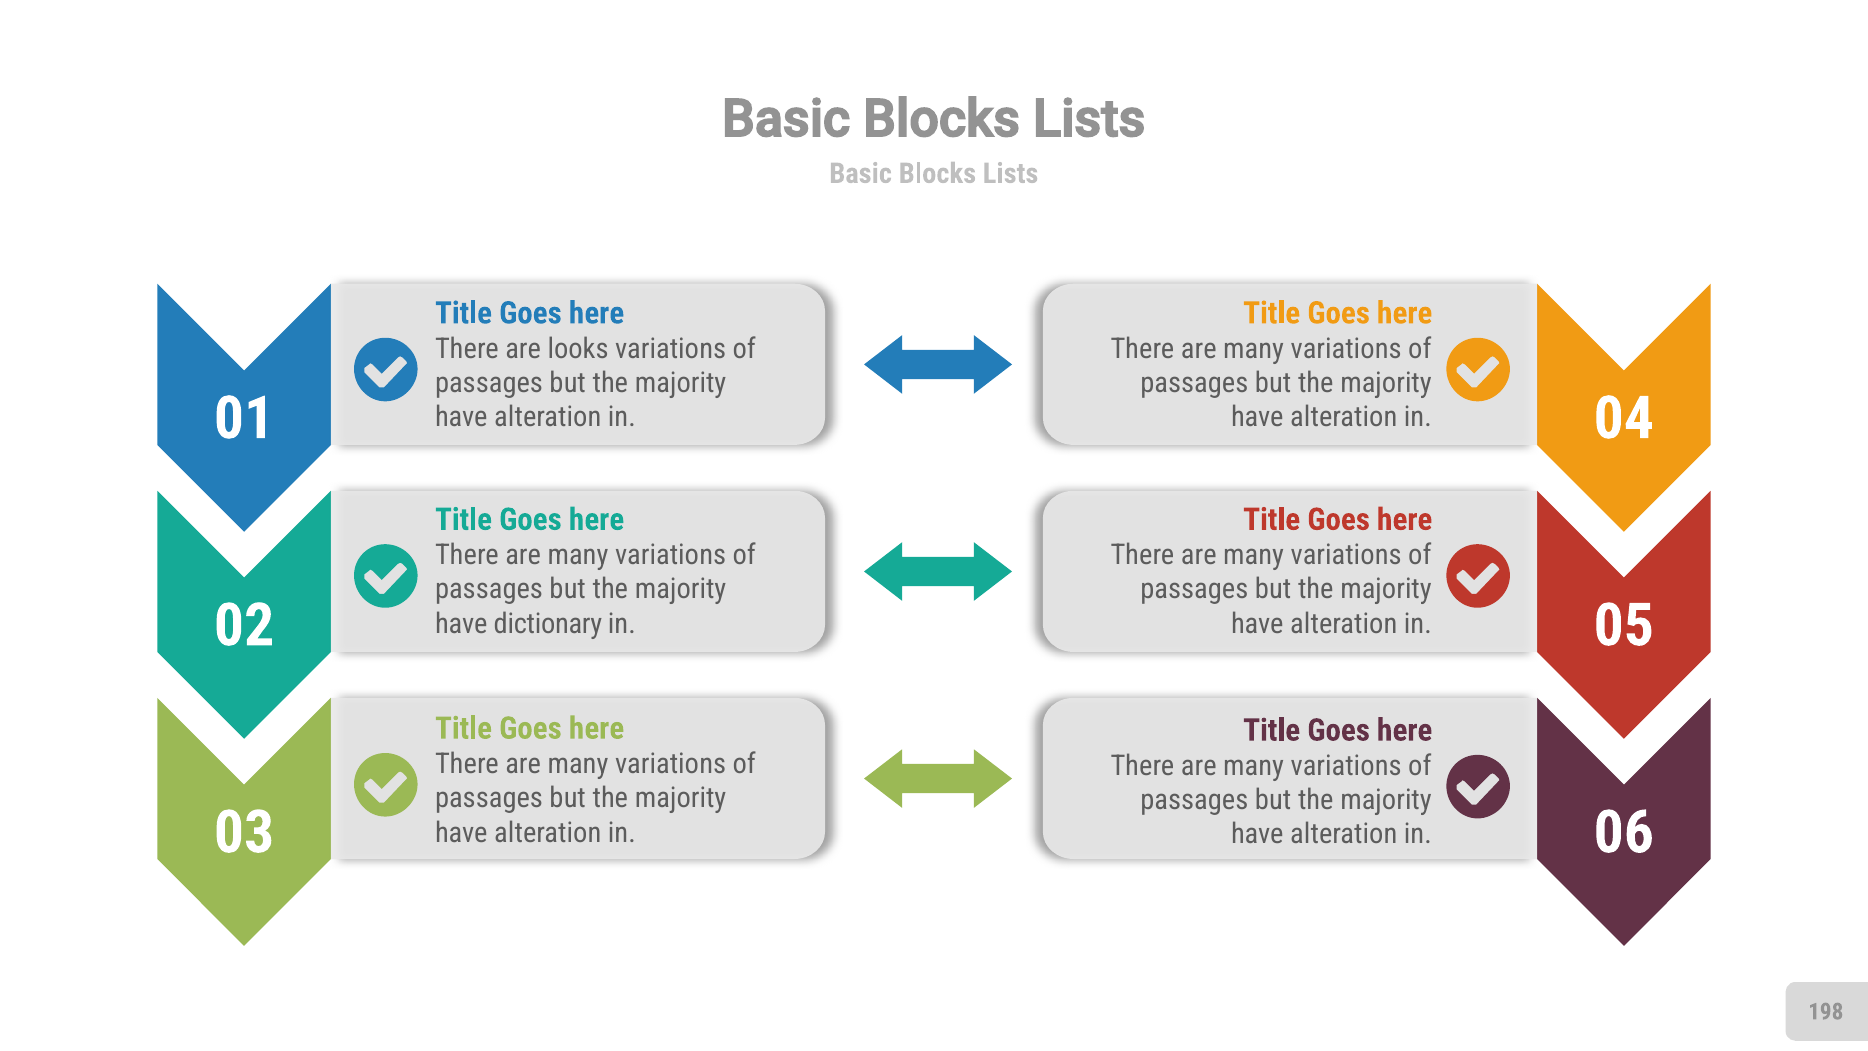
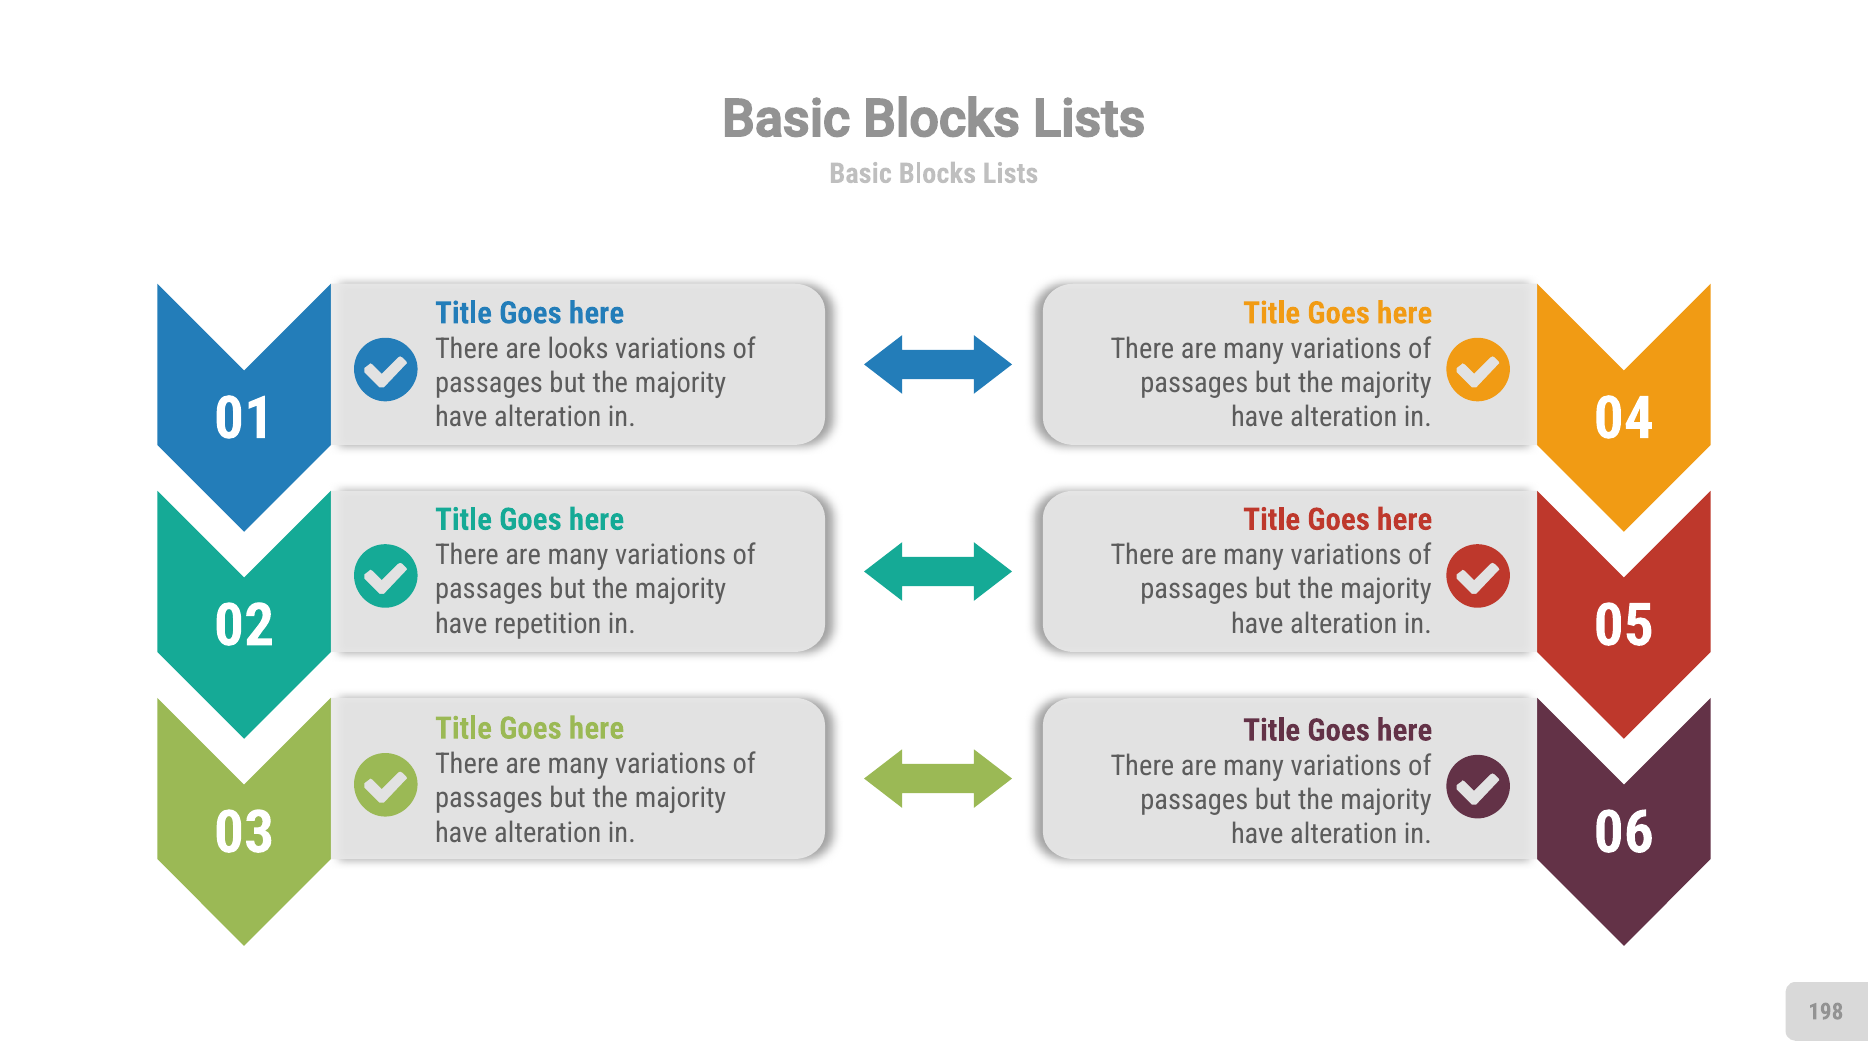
dictionary: dictionary -> repetition (548, 624)
